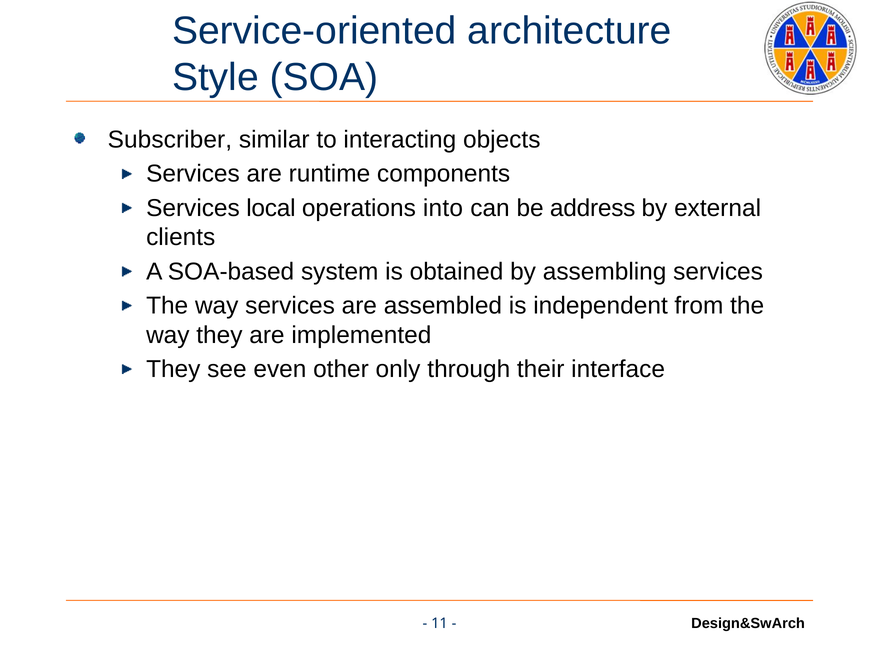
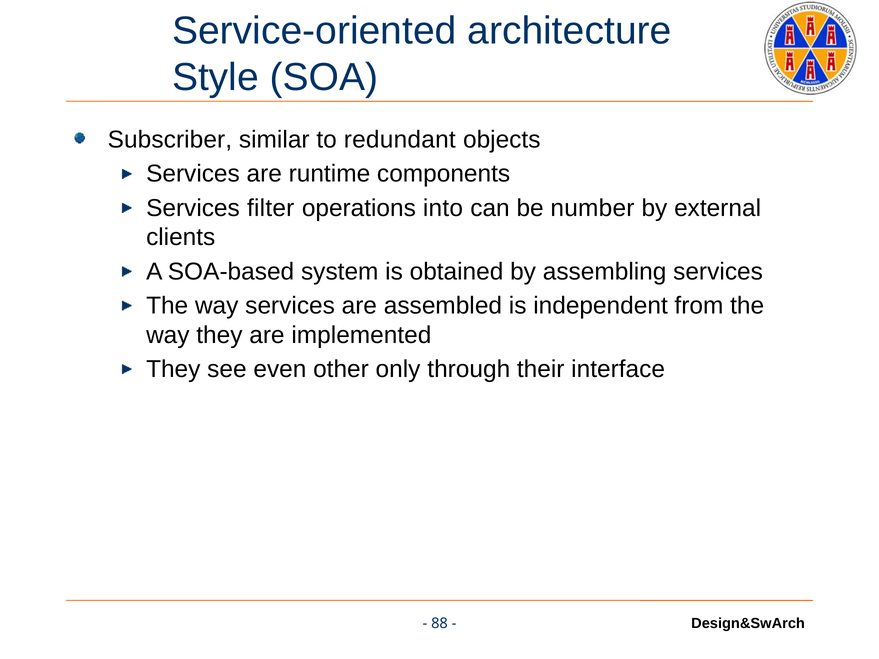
interacting: interacting -> redundant (400, 140)
local: local -> filter (271, 208)
address: address -> number (592, 208)
11: 11 -> 88 (439, 623)
